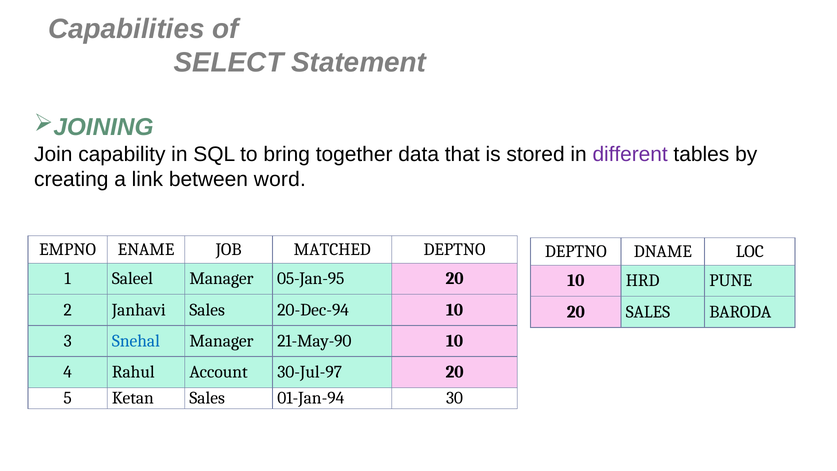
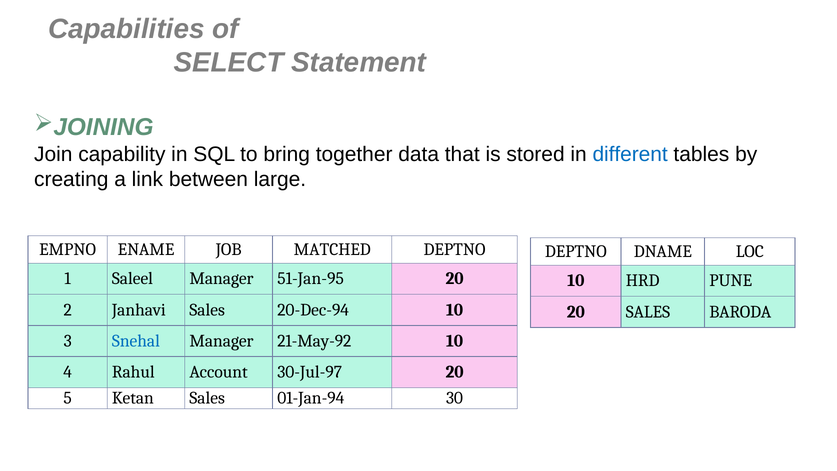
different colour: purple -> blue (630, 154)
word: word -> large (280, 179)
05-Jan-95: 05-Jan-95 -> 51-Jan-95 (311, 279)
21-May-90: 21-May-90 -> 21-May-92 (314, 341)
